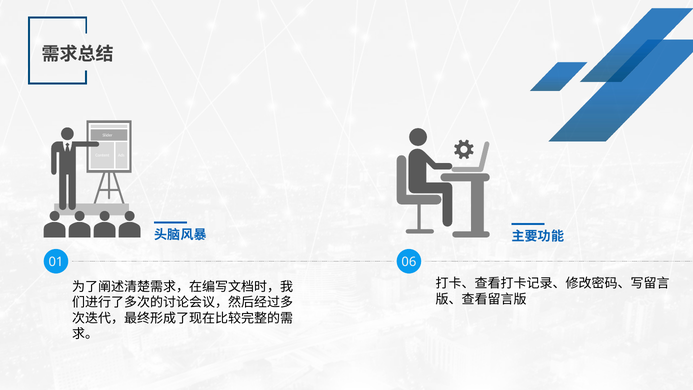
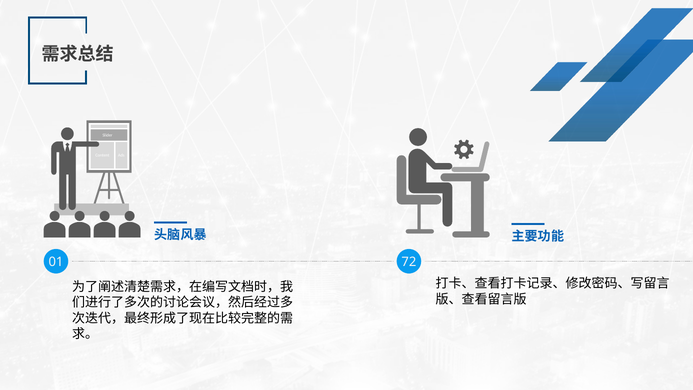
06: 06 -> 72 (409, 262)
